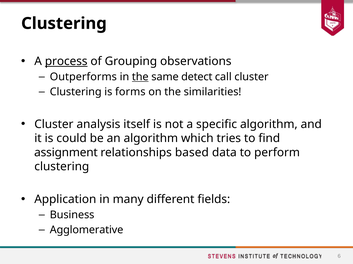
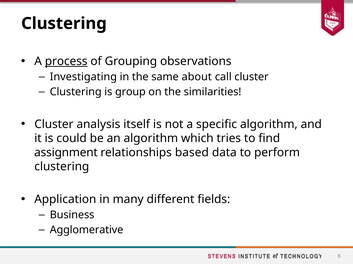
Outperforms: Outperforms -> Investigating (83, 77)
the underline: present -> none (140, 77)
detect: detect -> about (197, 77)
forms: forms -> group (130, 92)
